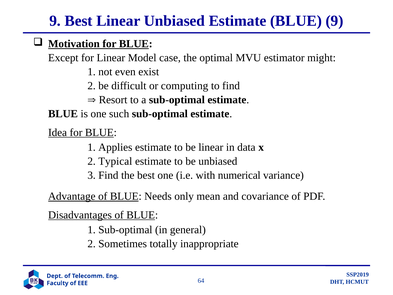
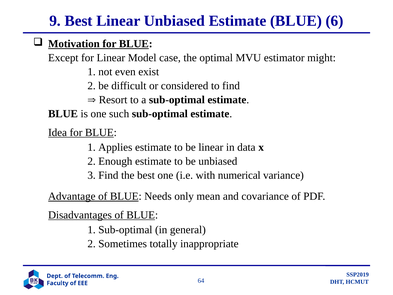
BLUE 9: 9 -> 6 (335, 21)
computing: computing -> considered (185, 86)
Typical: Typical -> Enough (115, 161)
